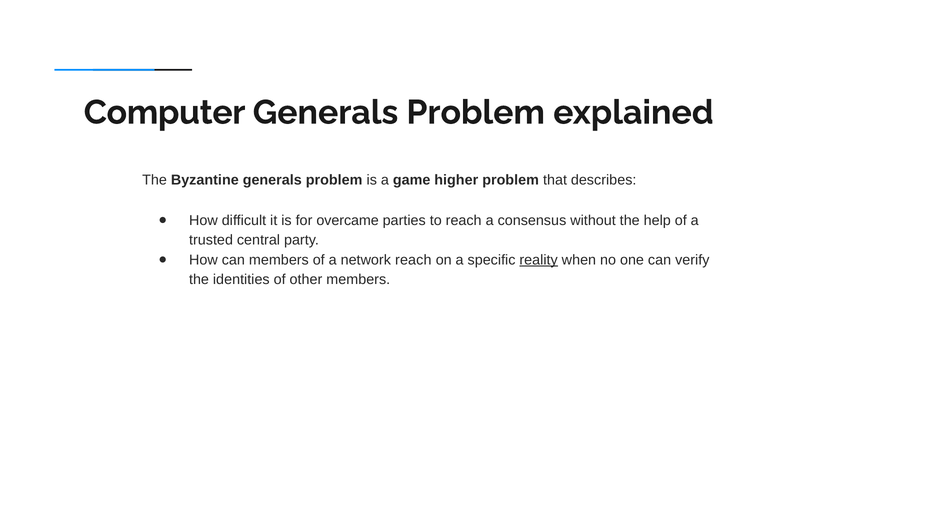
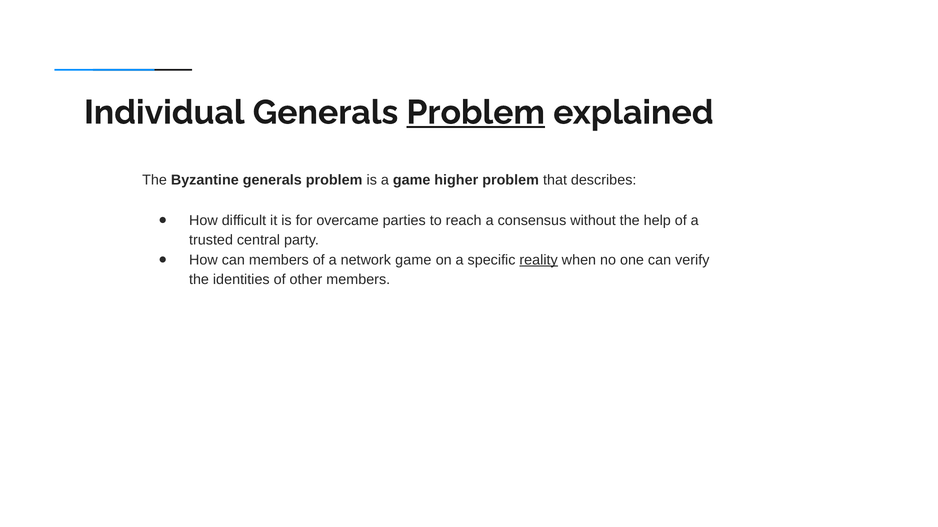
Computer: Computer -> Individual (164, 113)
Problem underline: none -> present (476, 113)
network reach: reach -> game (413, 260)
